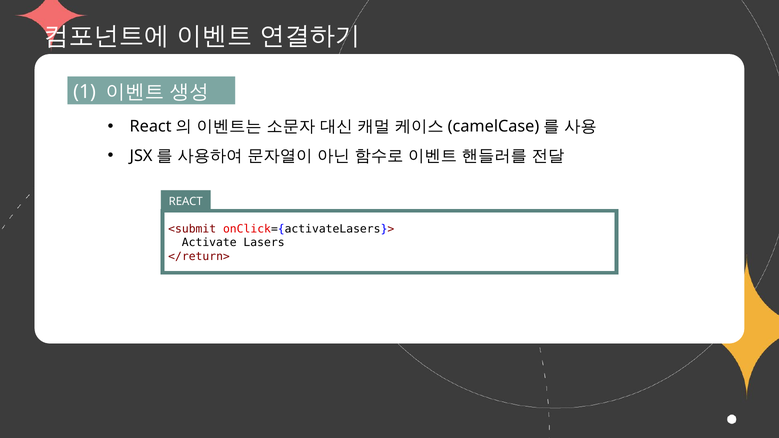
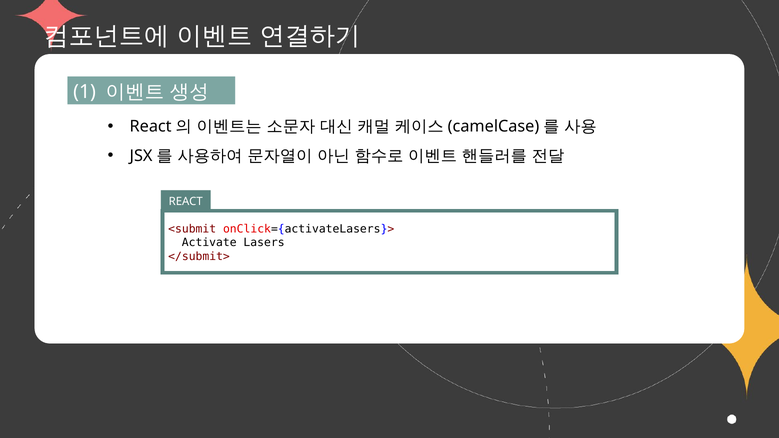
</return>: </return> -> </submit> (199, 256)
